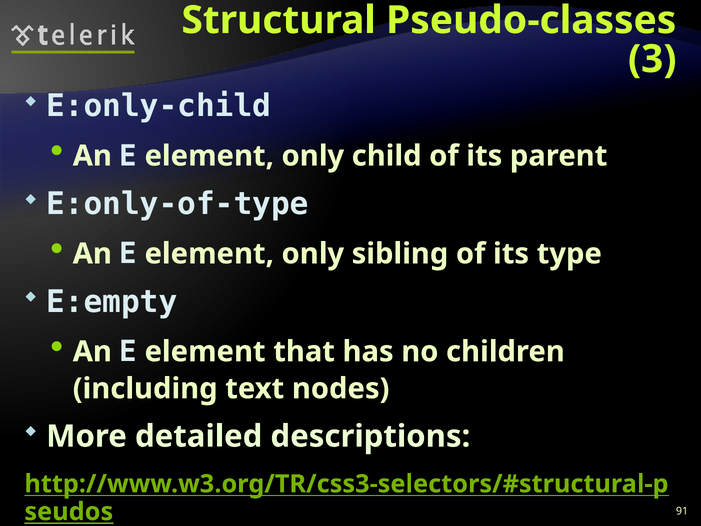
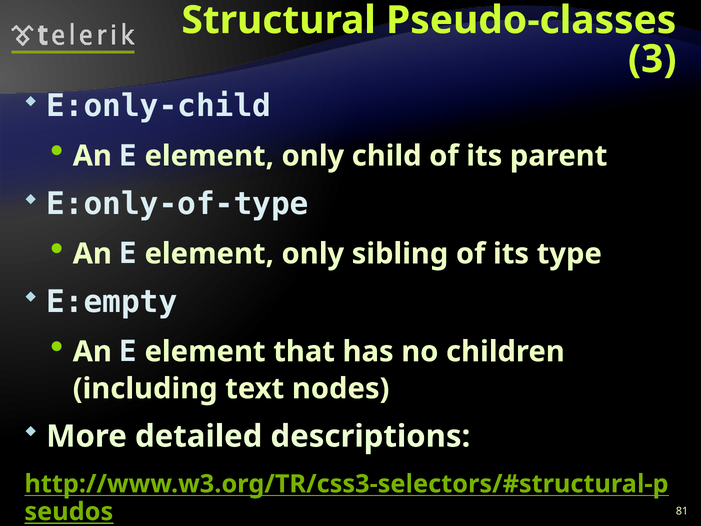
91: 91 -> 81 (682, 511)
